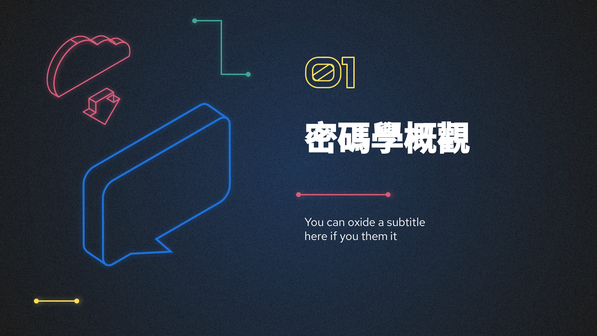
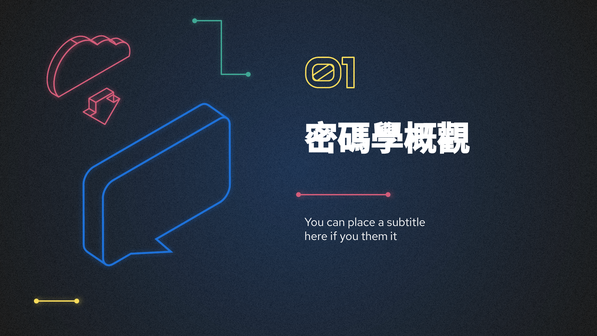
oxide: oxide -> place (362, 222)
